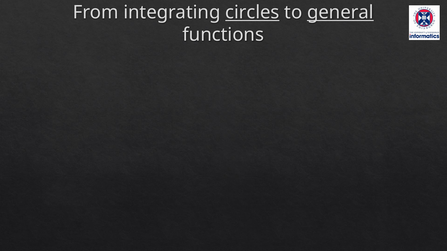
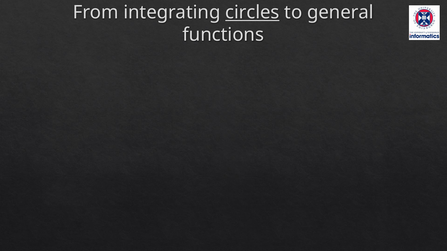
general underline: present -> none (340, 13)
